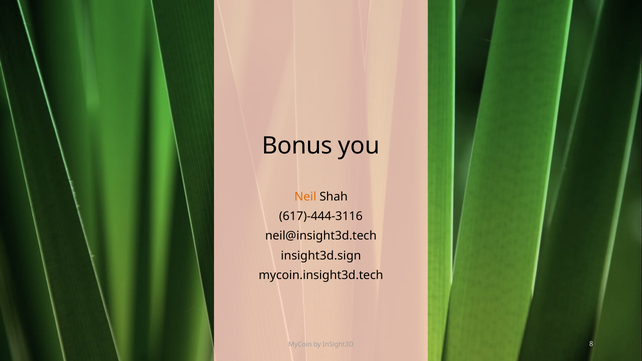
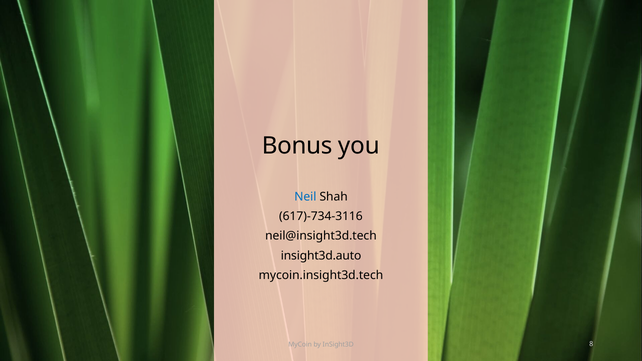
Neil colour: orange -> blue (305, 197)
617)-444-3116: 617)-444-3116 -> 617)-734-3116 (321, 216)
insight3d.sign: insight3d.sign -> insight3d.auto (321, 256)
